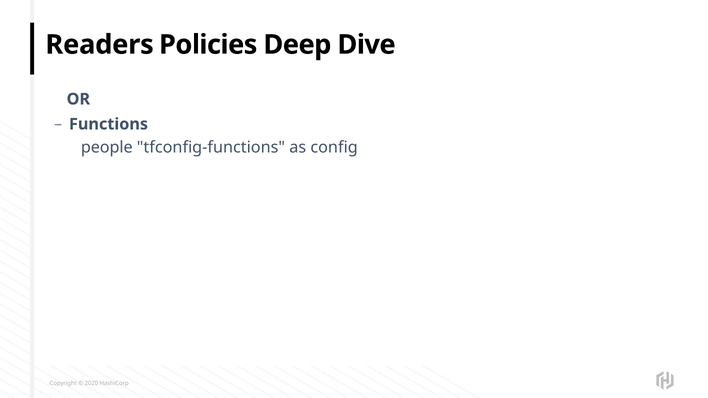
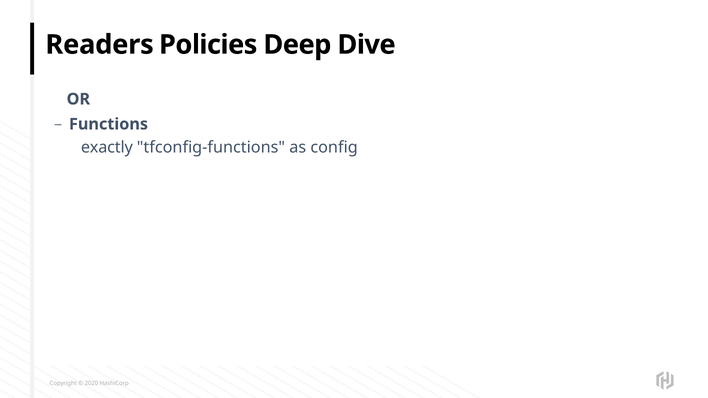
people: people -> exactly (107, 147)
